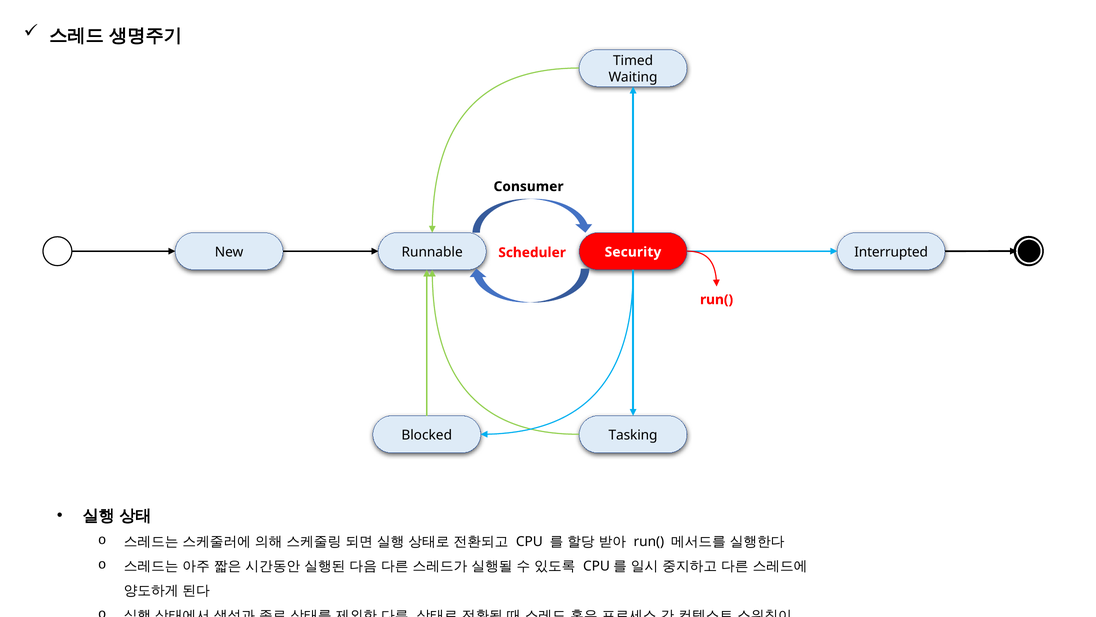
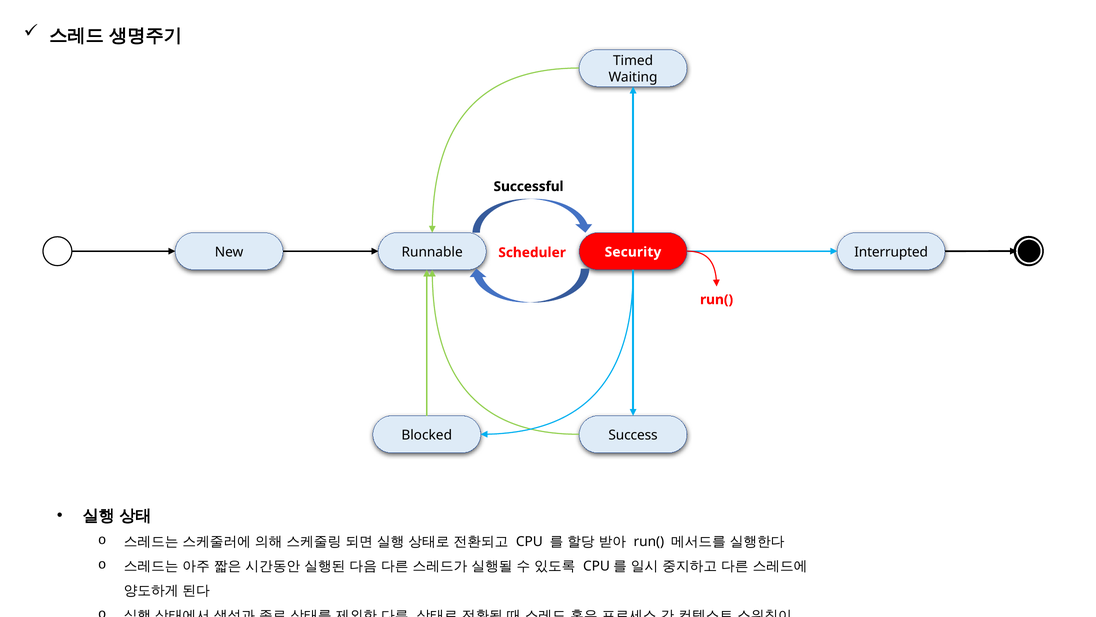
Consumer: Consumer -> Successful (529, 186)
Tasking: Tasking -> Success (633, 435)
